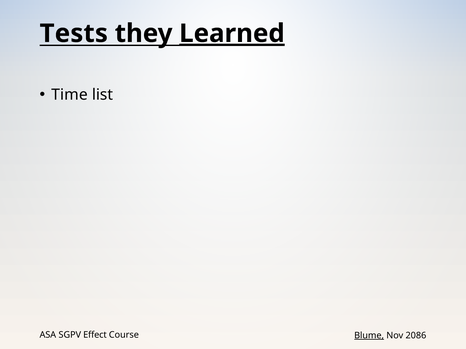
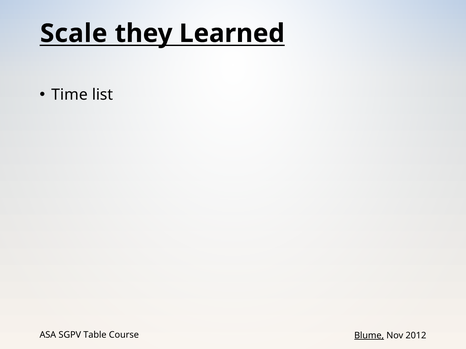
Tests: Tests -> Scale (74, 33)
Learned underline: present -> none (232, 33)
Effect: Effect -> Table (95, 335)
2086: 2086 -> 2012 (416, 336)
